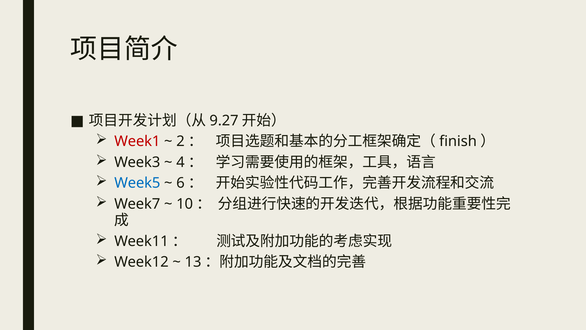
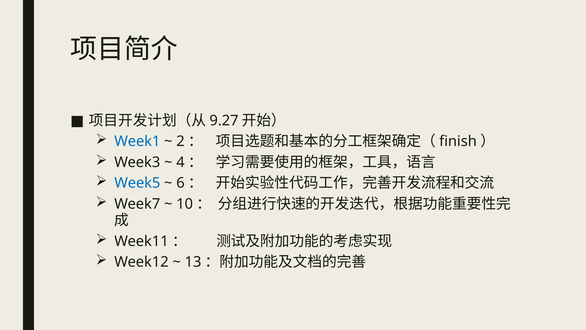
Week1 colour: red -> blue (137, 141)
